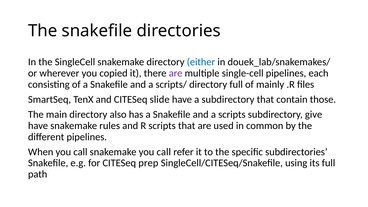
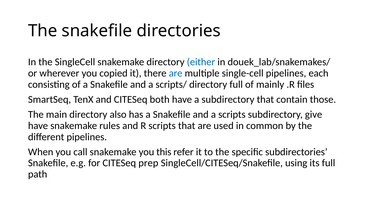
are colour: purple -> blue (176, 73)
slide: slide -> both (160, 99)
snakemake you call: call -> this (164, 152)
